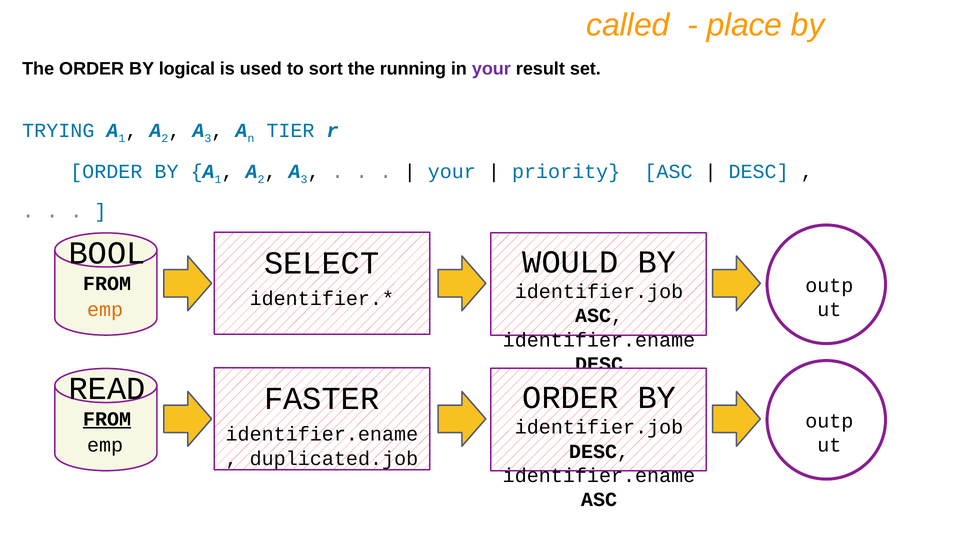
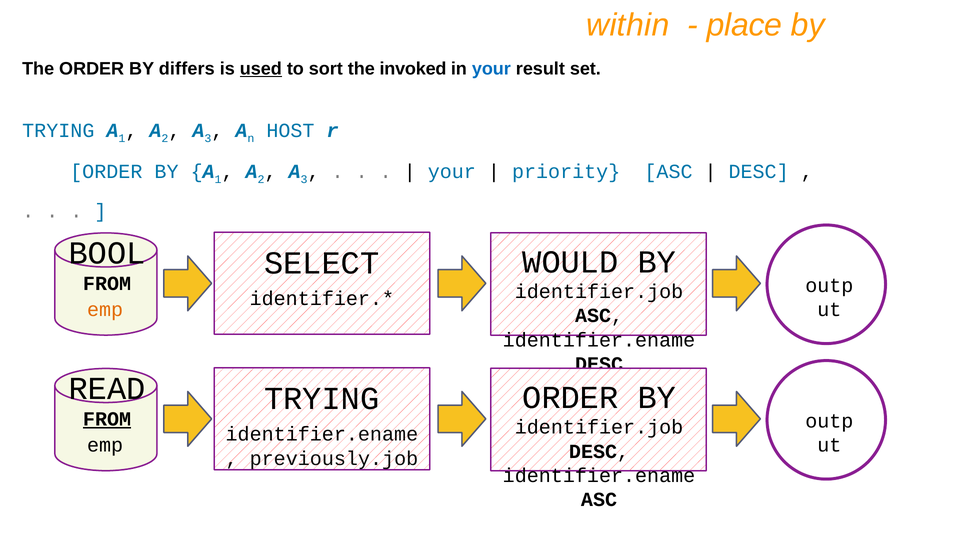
called: called -> within (628, 25)
logical: logical -> differs (187, 69)
used underline: none -> present (261, 69)
running: running -> invoked (413, 69)
your colour: purple -> blue (491, 69)
TIER: TIER -> HOST (290, 131)
FASTER: FASTER -> TRYING (322, 398)
duplicated.job: duplicated.job -> previously.job (334, 458)
